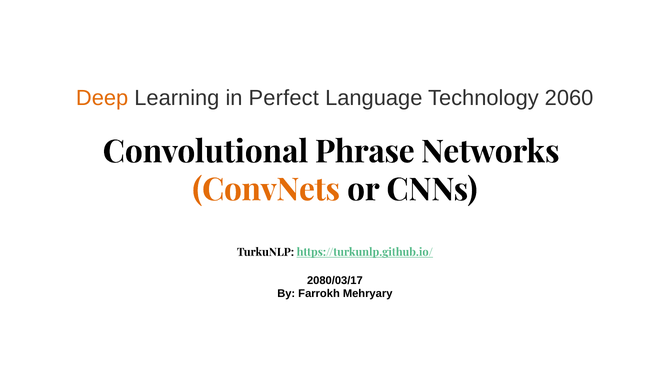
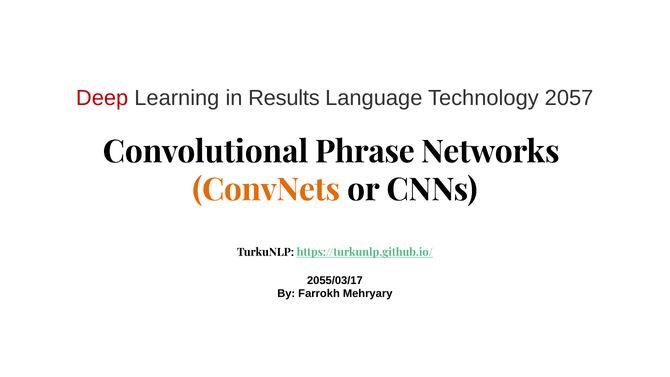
Deep colour: orange -> red (102, 98)
Perfect: Perfect -> Results (284, 98)
2060: 2060 -> 2057 (569, 98)
2080/03/17: 2080/03/17 -> 2055/03/17 (335, 280)
